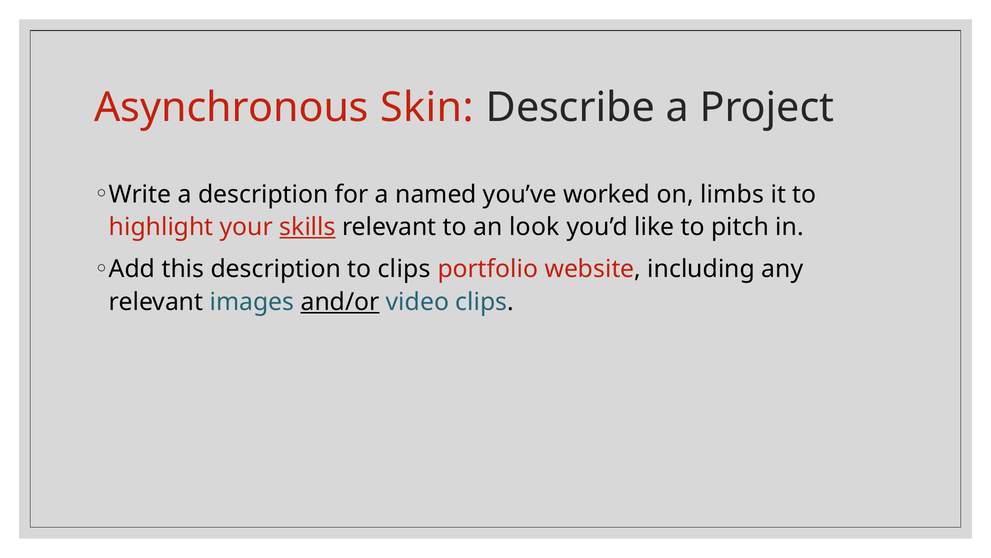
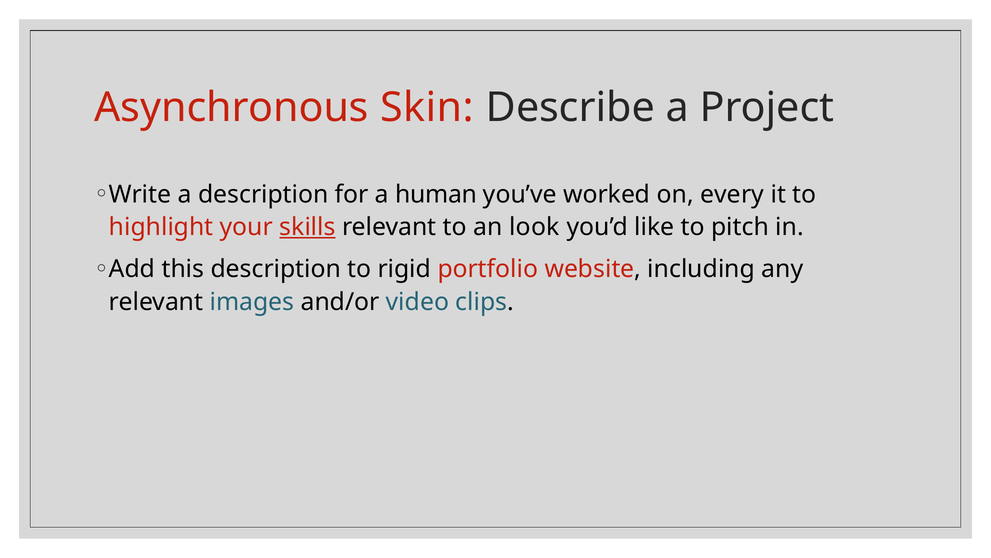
named: named -> human (436, 194)
limbs: limbs -> every (732, 194)
to clips: clips -> rigid (404, 269)
and/or underline: present -> none (340, 302)
